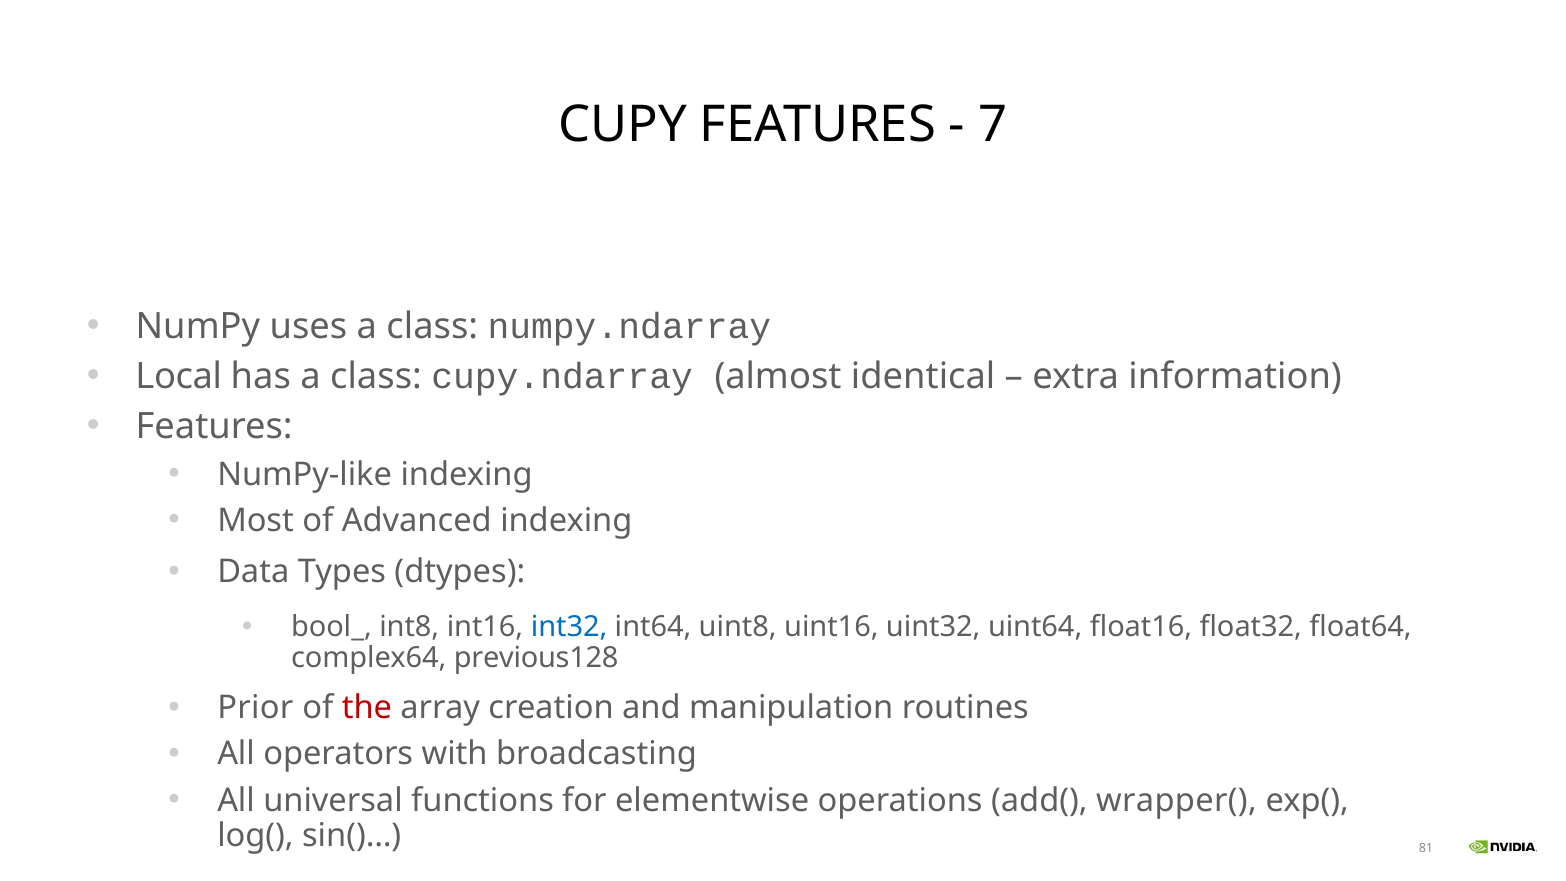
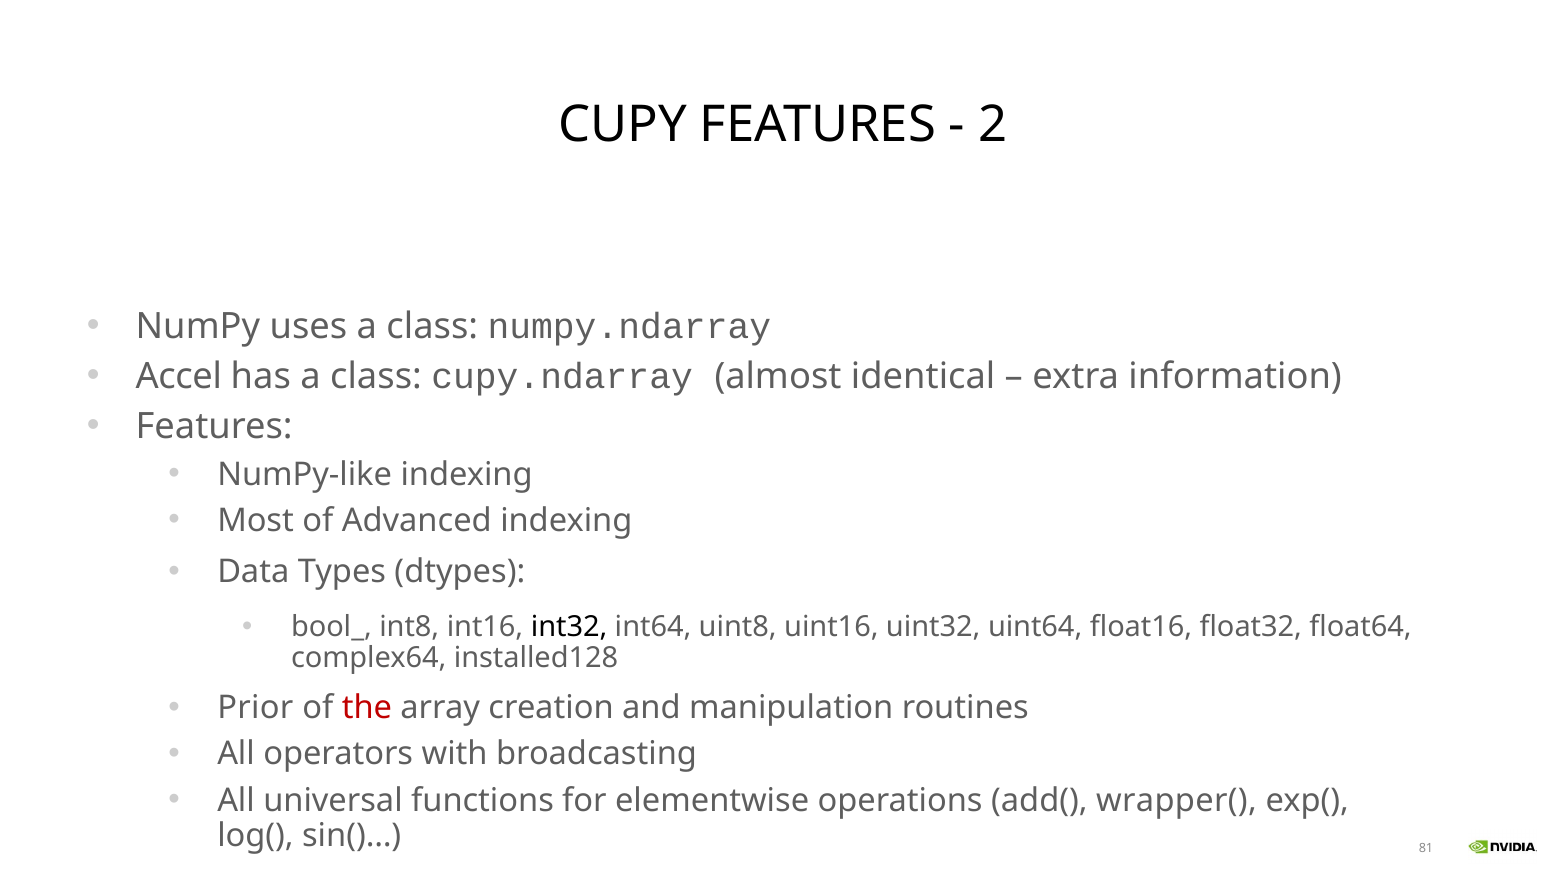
7: 7 -> 2 (993, 124)
Local: Local -> Accel (179, 376)
int32 colour: blue -> black (569, 627)
previous128: previous128 -> installed128 (536, 658)
